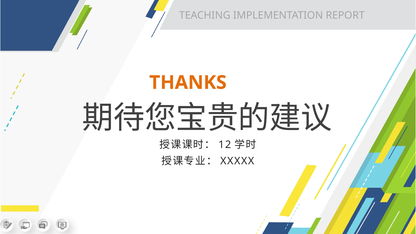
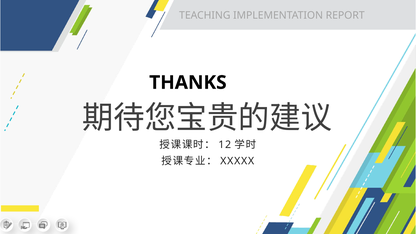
THANKS colour: orange -> black (188, 83)
